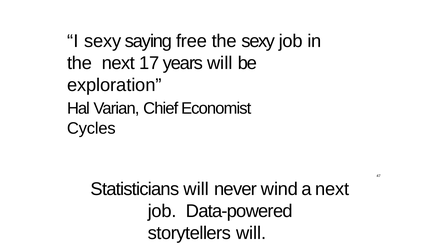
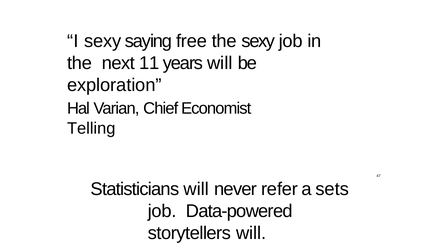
17: 17 -> 11 (149, 63)
Cycles: Cycles -> Telling (91, 128)
wind: wind -> refer (280, 189)
a next: next -> sets (332, 189)
